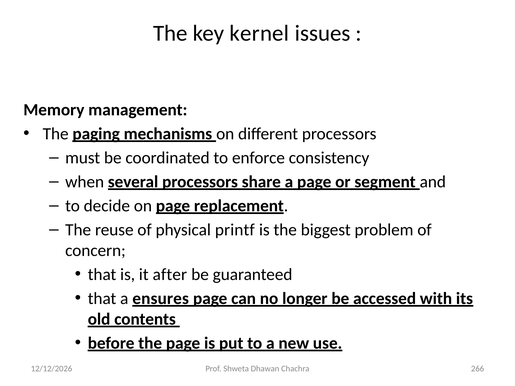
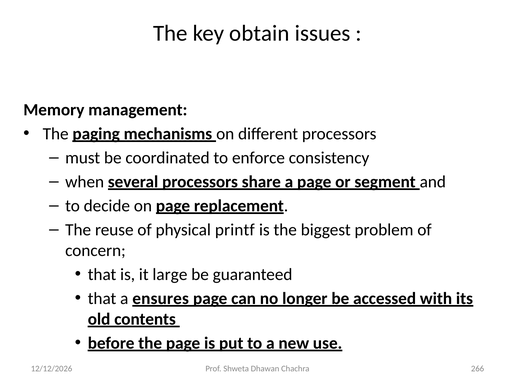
kernel: kernel -> obtain (259, 33)
after: after -> large (170, 275)
